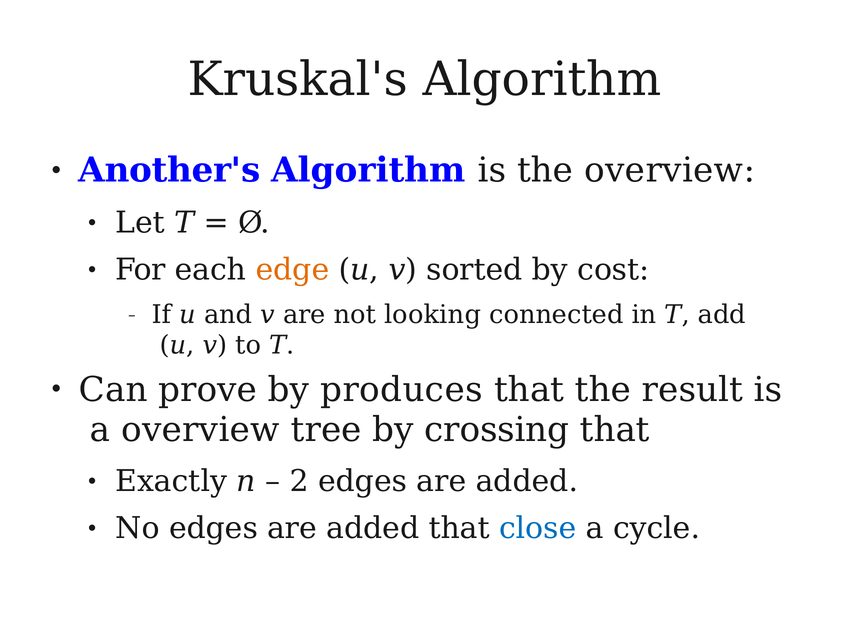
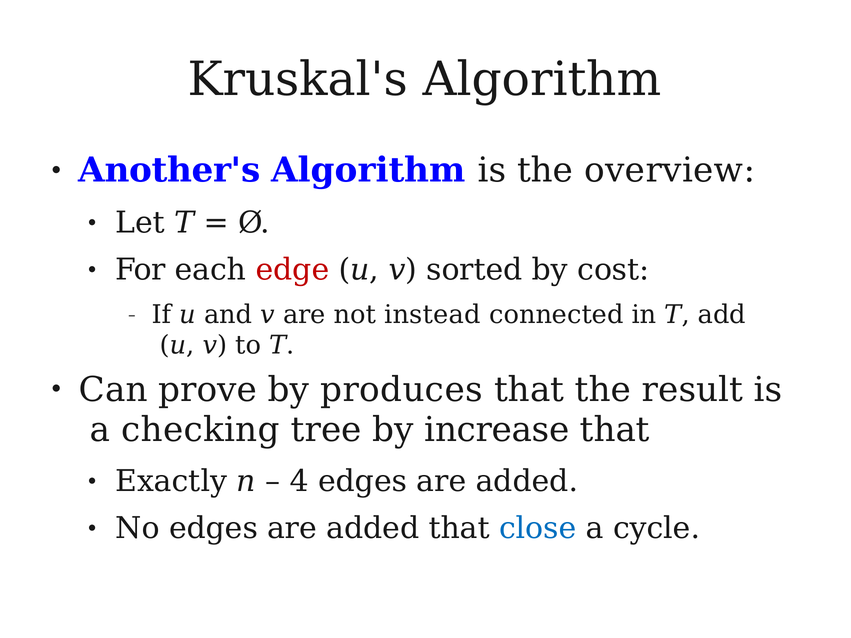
edge colour: orange -> red (292, 270)
looking: looking -> instead (433, 314)
a overview: overview -> checking (200, 430)
crossing: crossing -> increase (497, 430)
2: 2 -> 4 (299, 481)
